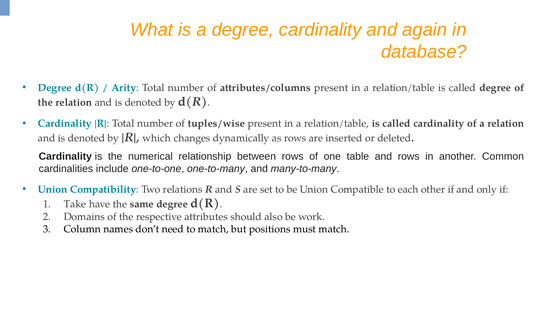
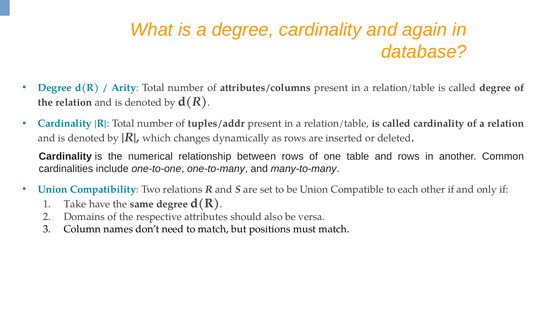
tuples/wise: tuples/wise -> tuples/addr (216, 124)
work: work -> versa (312, 217)
